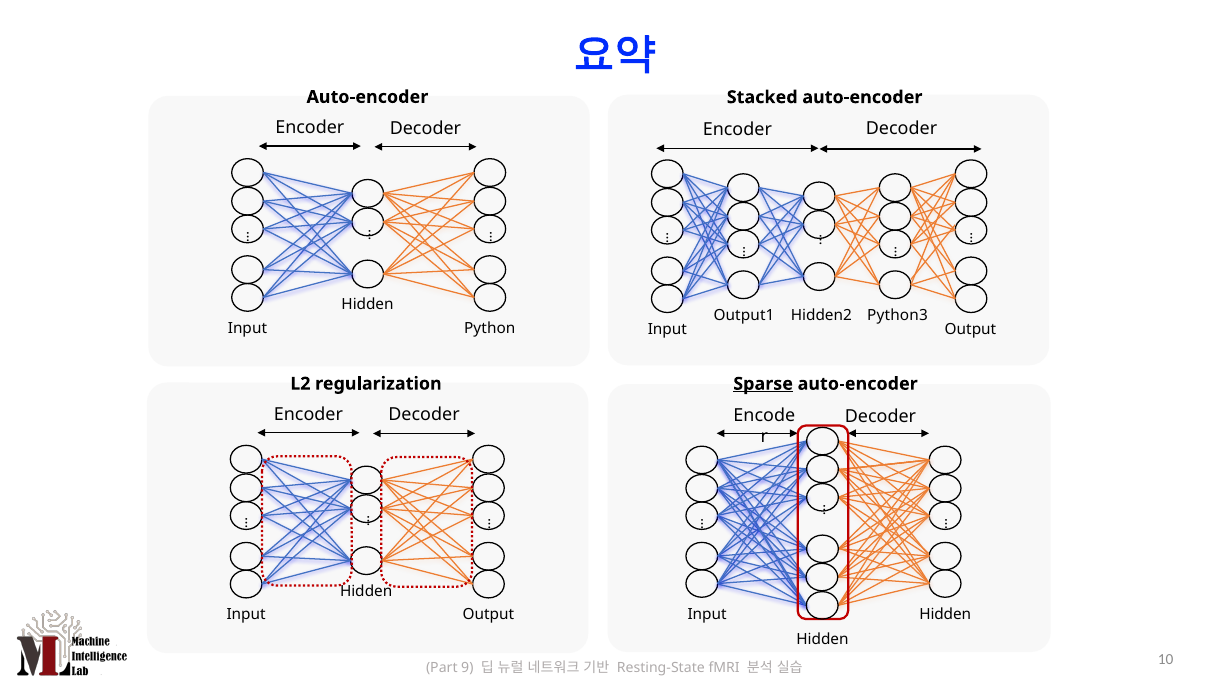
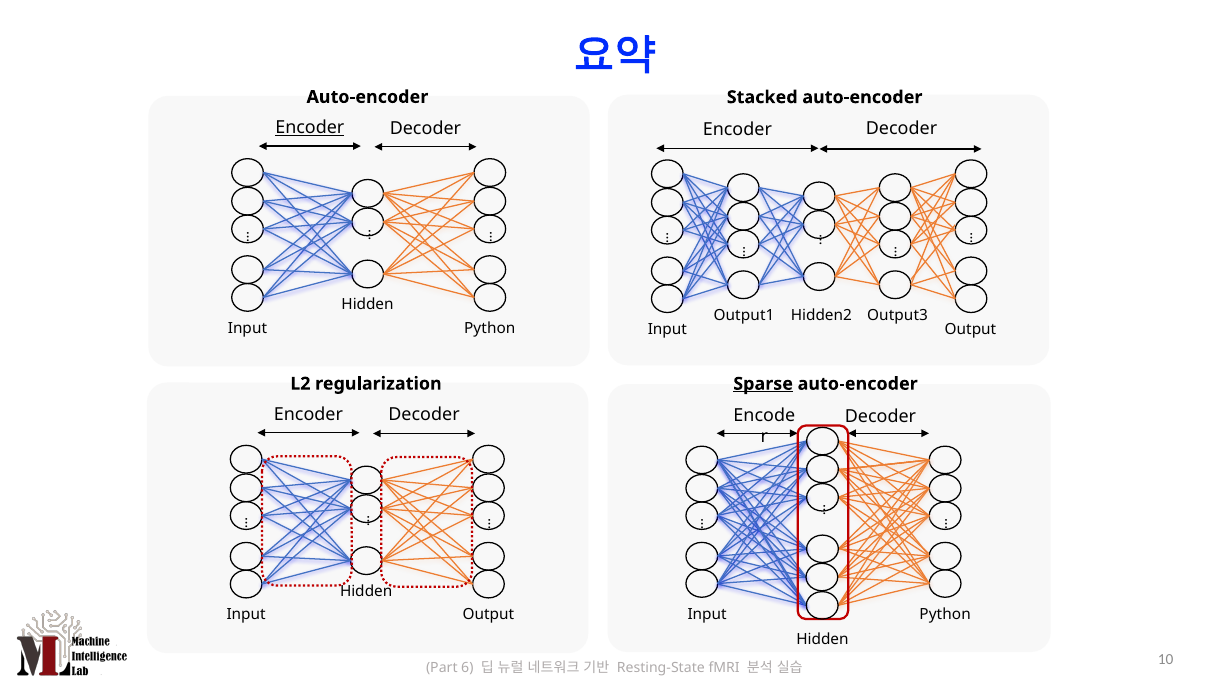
Encoder underline: none -> present (310, 128)
Python3: Python3 -> Output3 (898, 316)
Hidden: Hidden -> Python (945, 614)
9: 9 -> 6 (467, 668)
